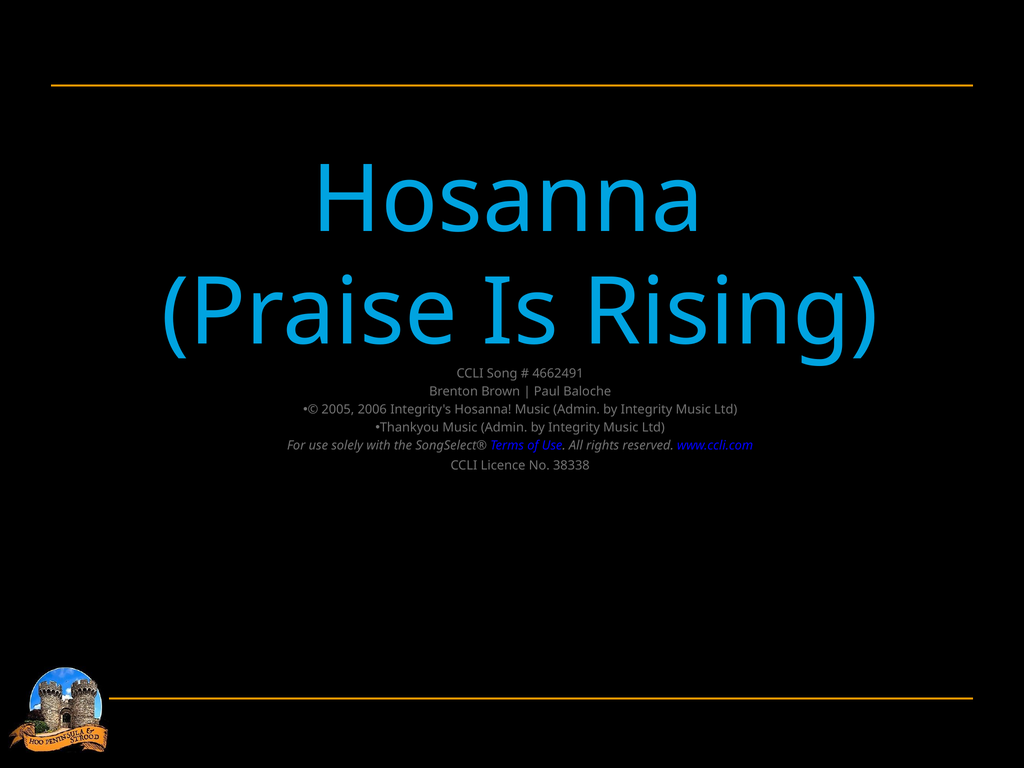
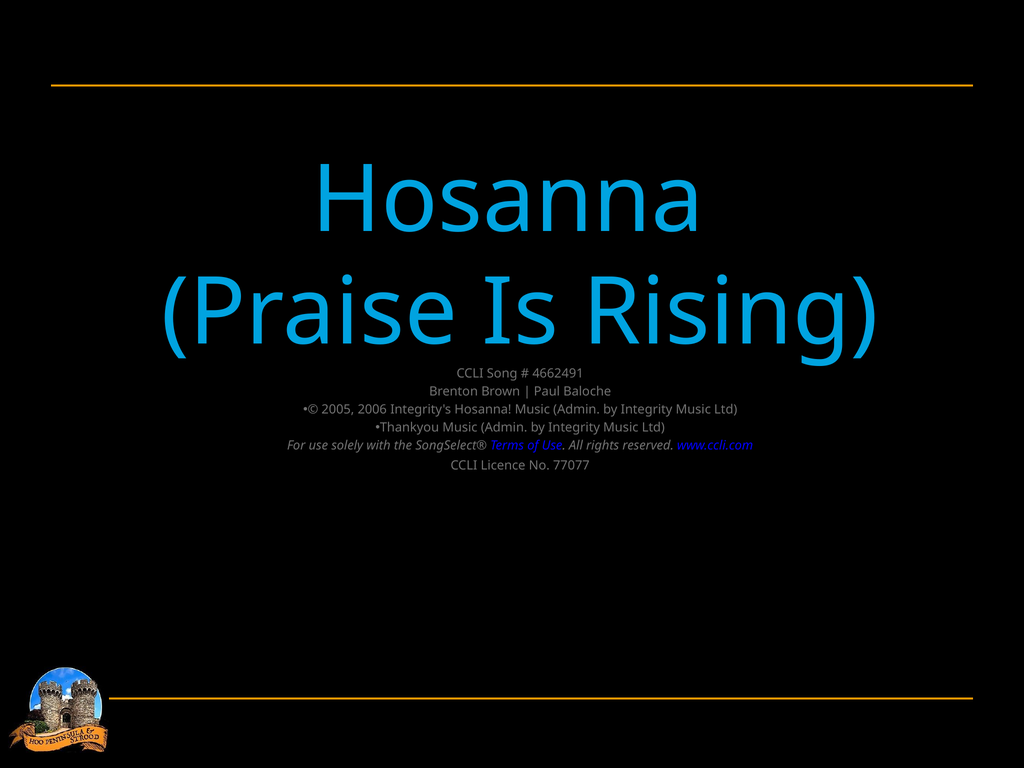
38338: 38338 -> 77077 (571, 466)
